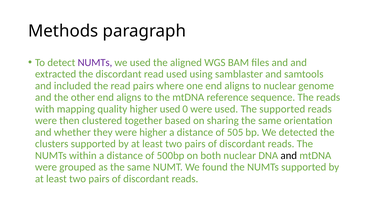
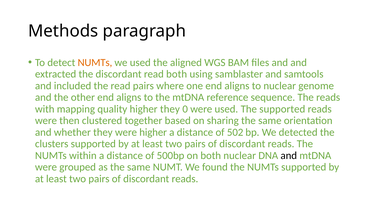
NUMTs colour: purple -> orange (95, 62)
read used: used -> both (177, 74)
higher used: used -> they (170, 109)
505: 505 -> 502 (235, 132)
